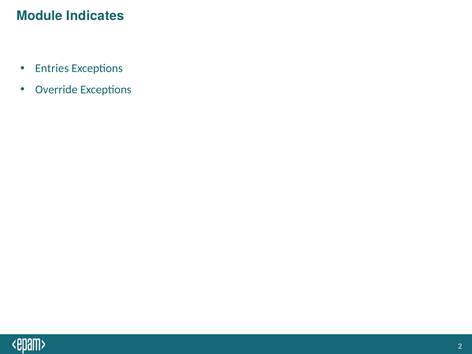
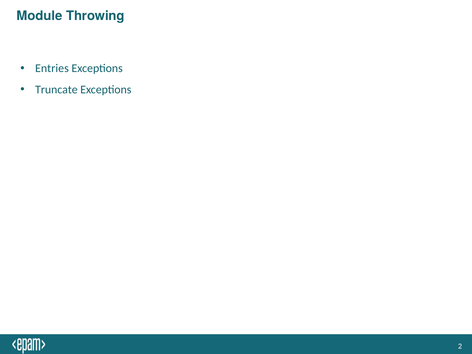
Indicates: Indicates -> Throwing (95, 16)
Override: Override -> Truncate (56, 90)
